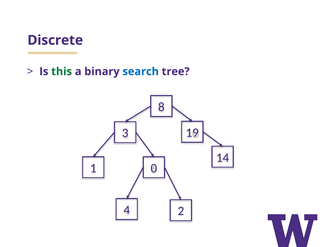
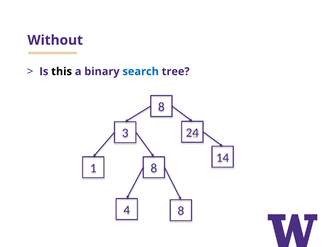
Discrete: Discrete -> Without (55, 40)
this colour: green -> black (62, 71)
19: 19 -> 24 (192, 132)
1 0: 0 -> 8 (154, 168)
4 2: 2 -> 8 (181, 211)
